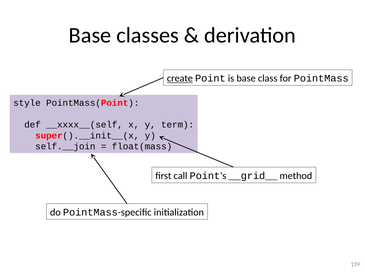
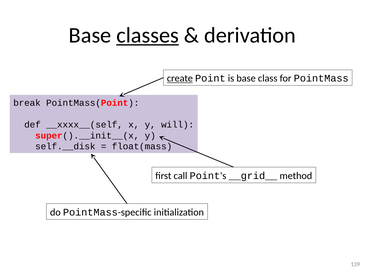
classes underline: none -> present (148, 35)
style: style -> break (27, 103)
term: term -> will (178, 125)
self.__join: self.__join -> self.__disk (65, 147)
